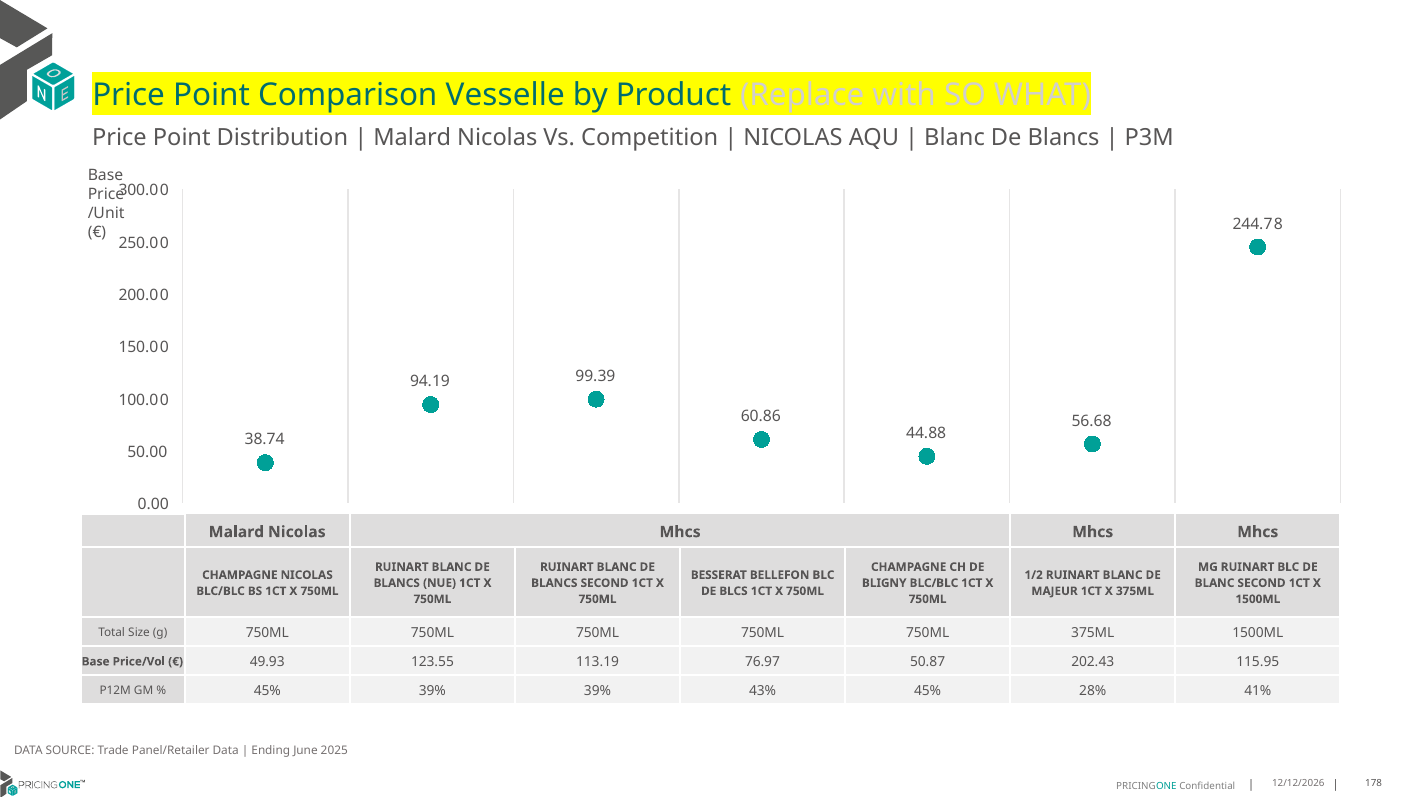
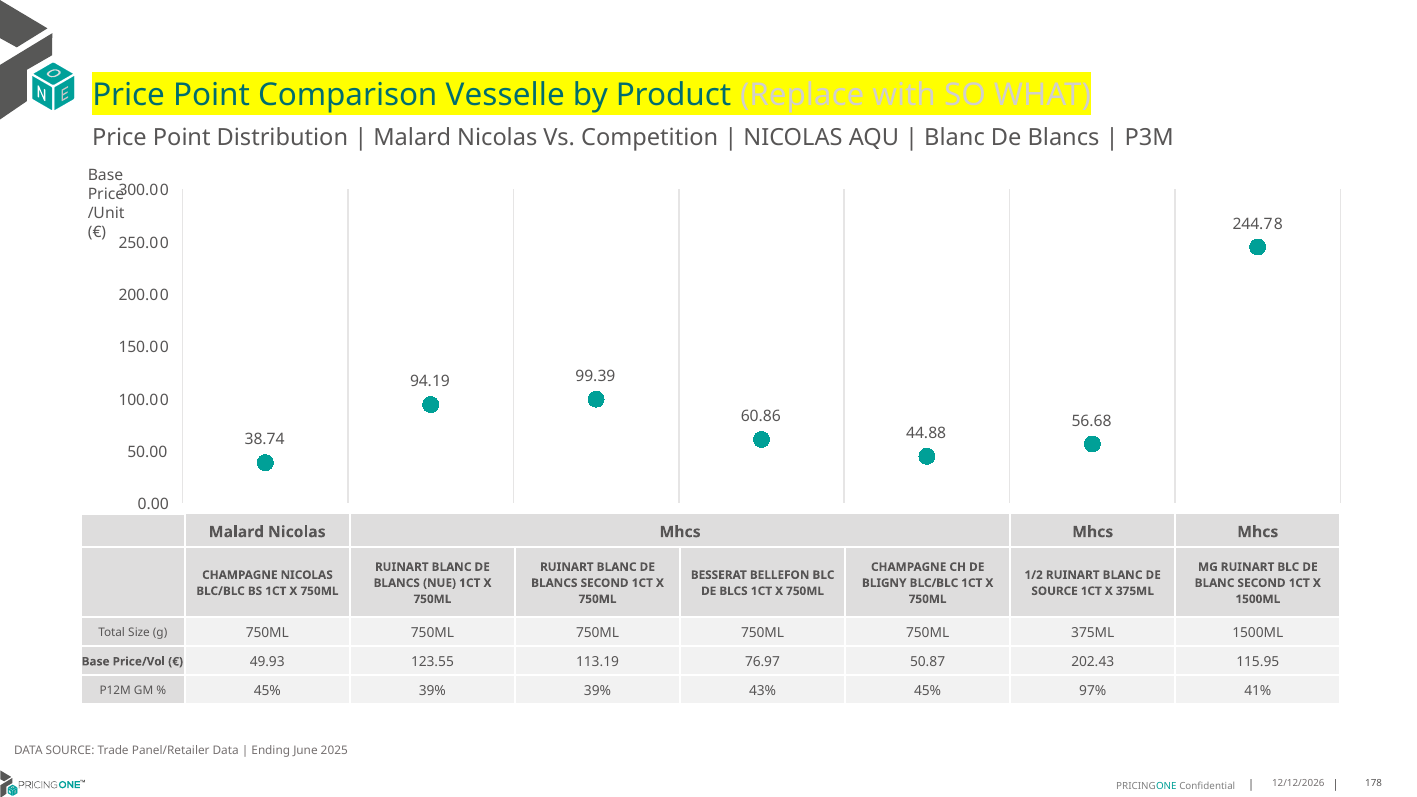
MAJEUR: MAJEUR -> SOURCE (1055, 591)
28%: 28% -> 97% (1093, 691)
